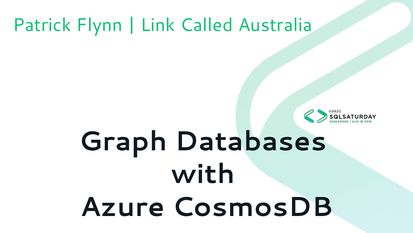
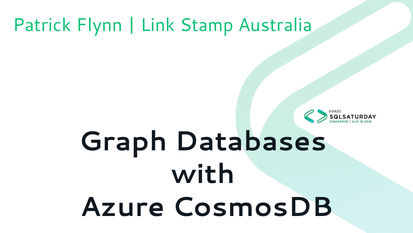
Called: Called -> Stamp (207, 25)
